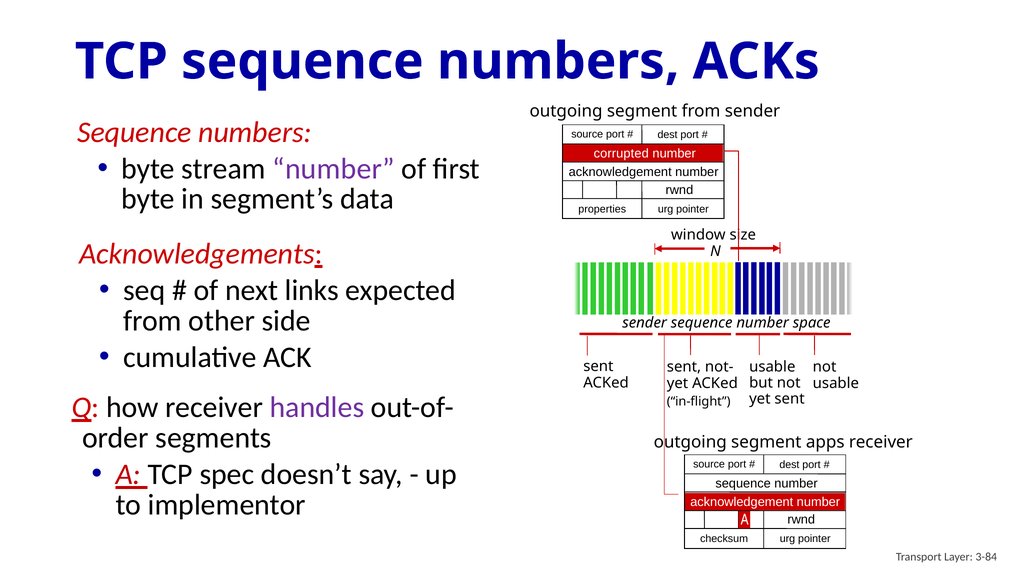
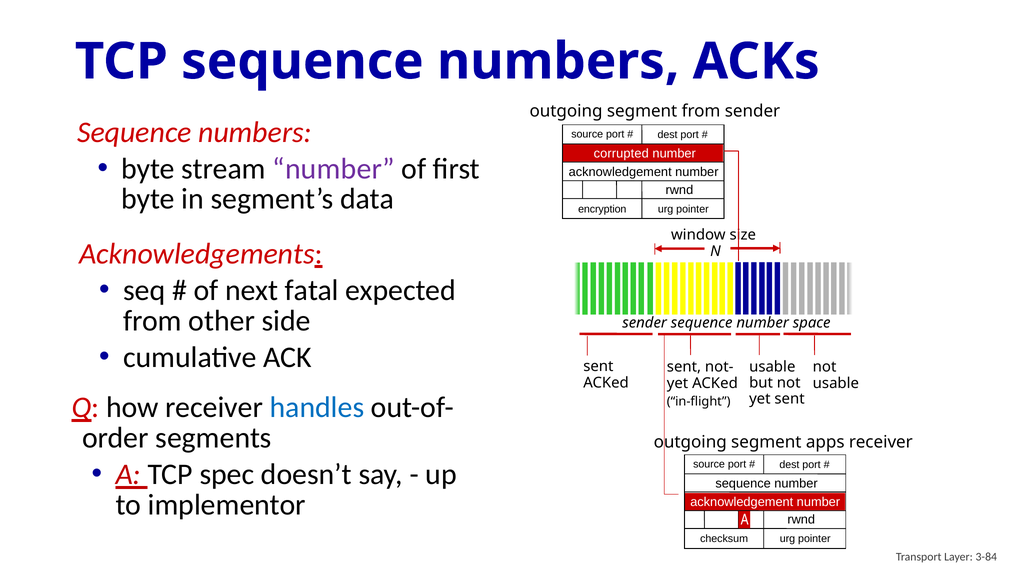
properties: properties -> encryption (602, 209)
links: links -> fatal (312, 290)
handles colour: purple -> blue (317, 408)
